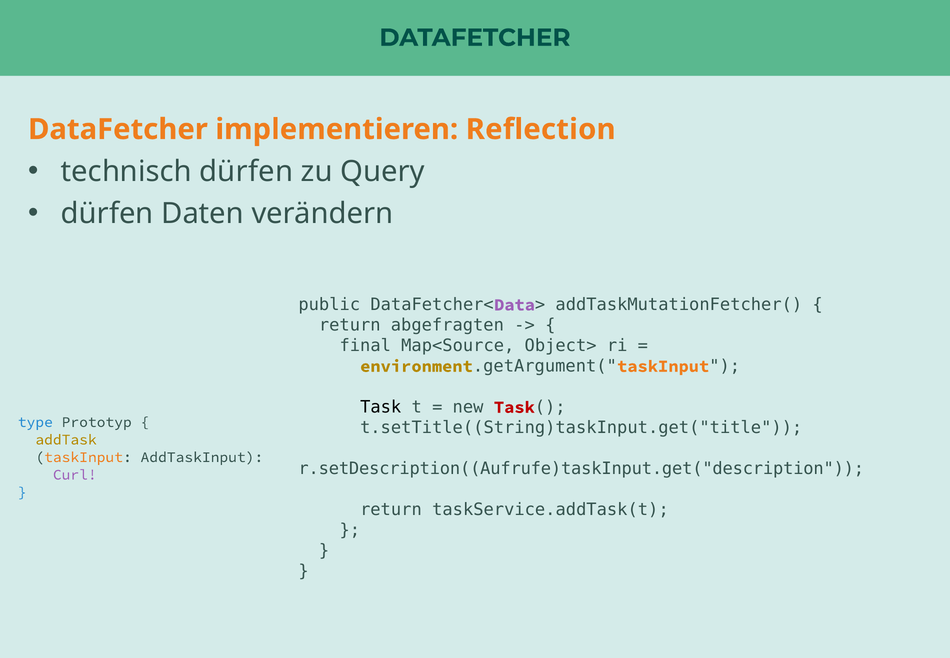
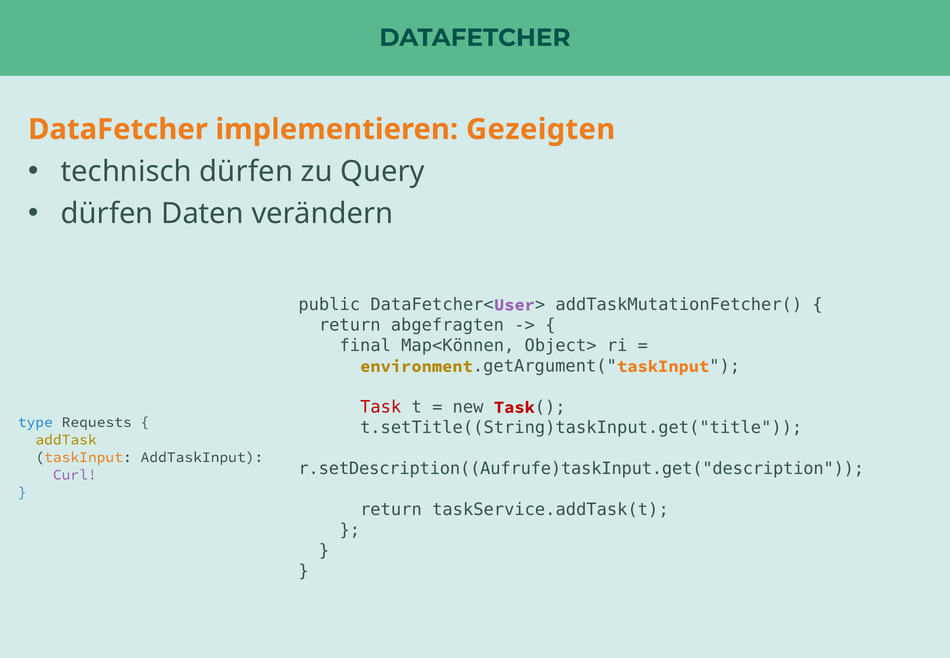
Reflection: Reflection -> Gezeigten (541, 129)
Data: Data -> User (514, 305)
Map<Source: Map<Source -> Map<Können (458, 346)
Task colour: black -> red (381, 407)
Prototyp: Prototyp -> Requests (97, 422)
